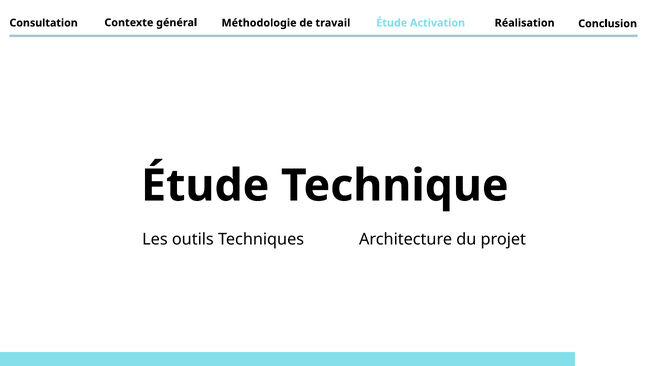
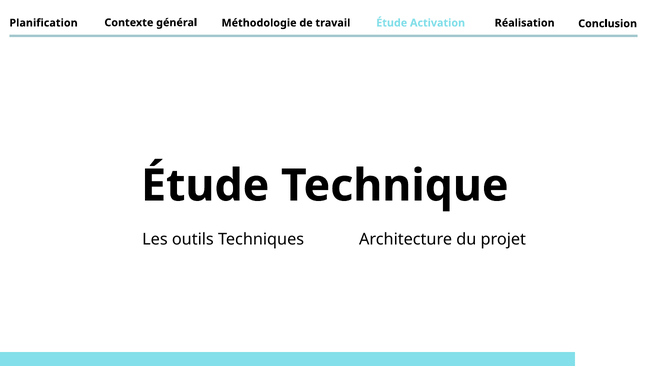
Consultation: Consultation -> Planification (44, 23)
